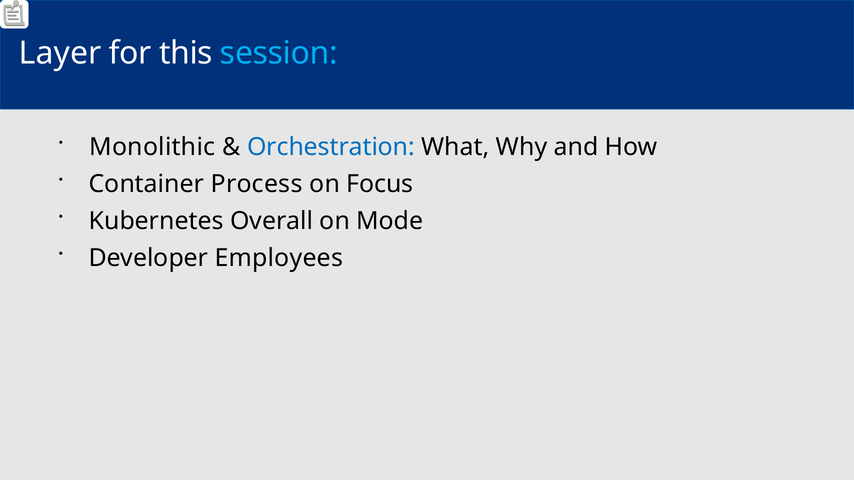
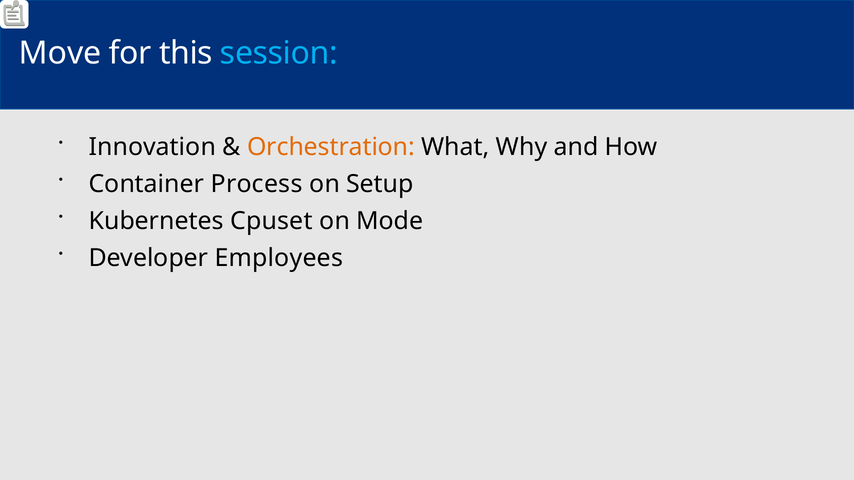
Layer: Layer -> Move (60, 53)
Monolithic: Monolithic -> Innovation (152, 147)
Orchestration colour: blue -> orange (331, 147)
Focus: Focus -> Setup (380, 184)
Overall: Overall -> Cpuset (271, 221)
